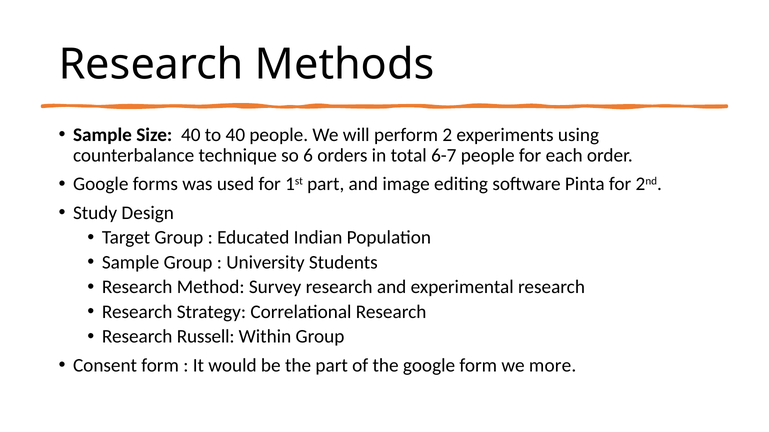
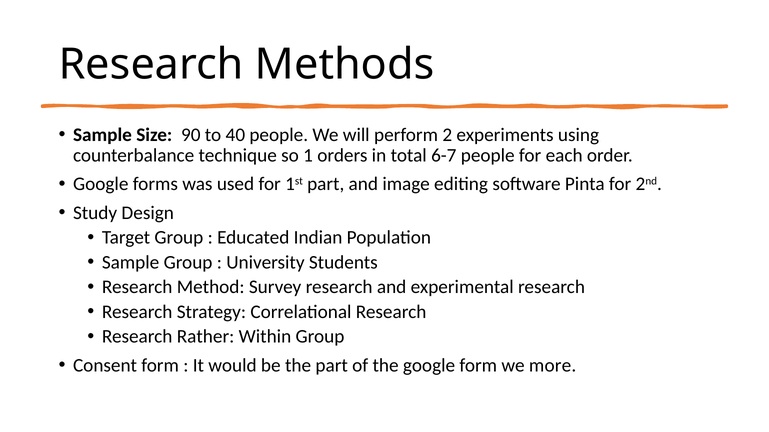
Size 40: 40 -> 90 (191, 135)
6: 6 -> 1 (308, 156)
Russell: Russell -> Rather (206, 337)
